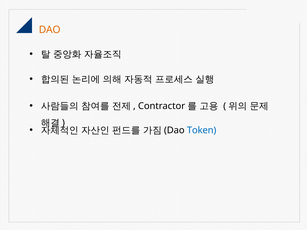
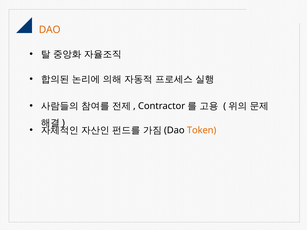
Token colour: blue -> orange (202, 130)
